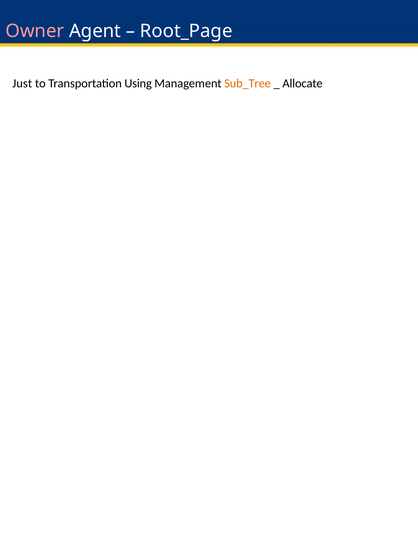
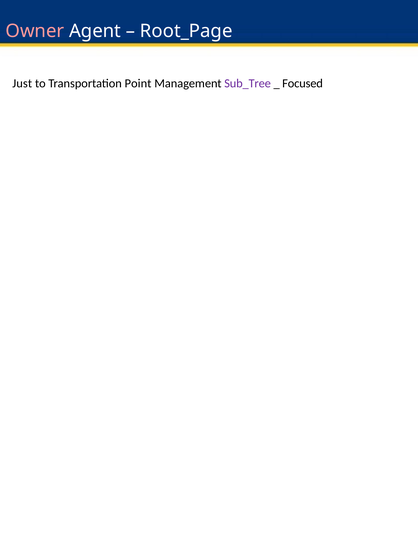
Using: Using -> Point (138, 84)
Sub_Tree colour: orange -> purple (248, 84)
Allocate: Allocate -> Focused (303, 84)
